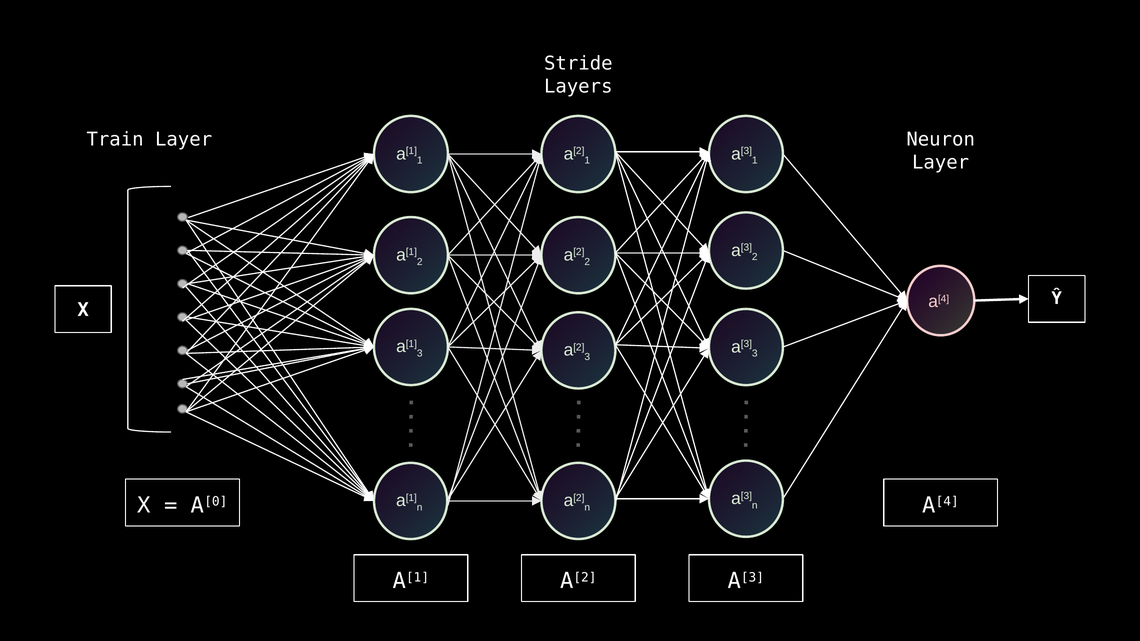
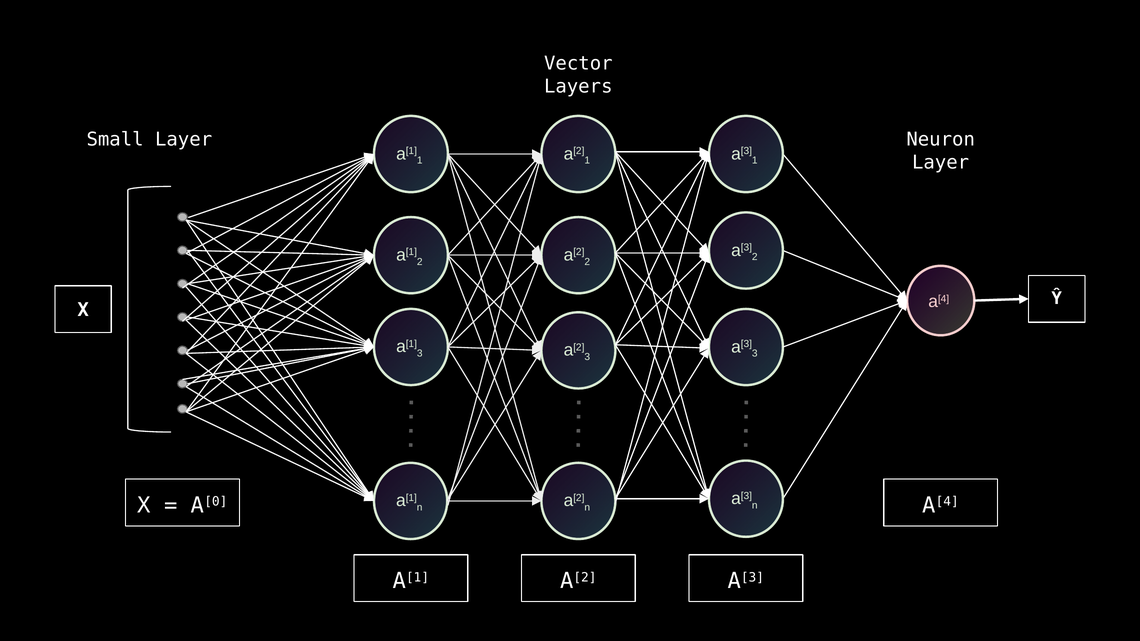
Stride: Stride -> Vector (578, 64)
Train: Train -> Small (115, 140)
